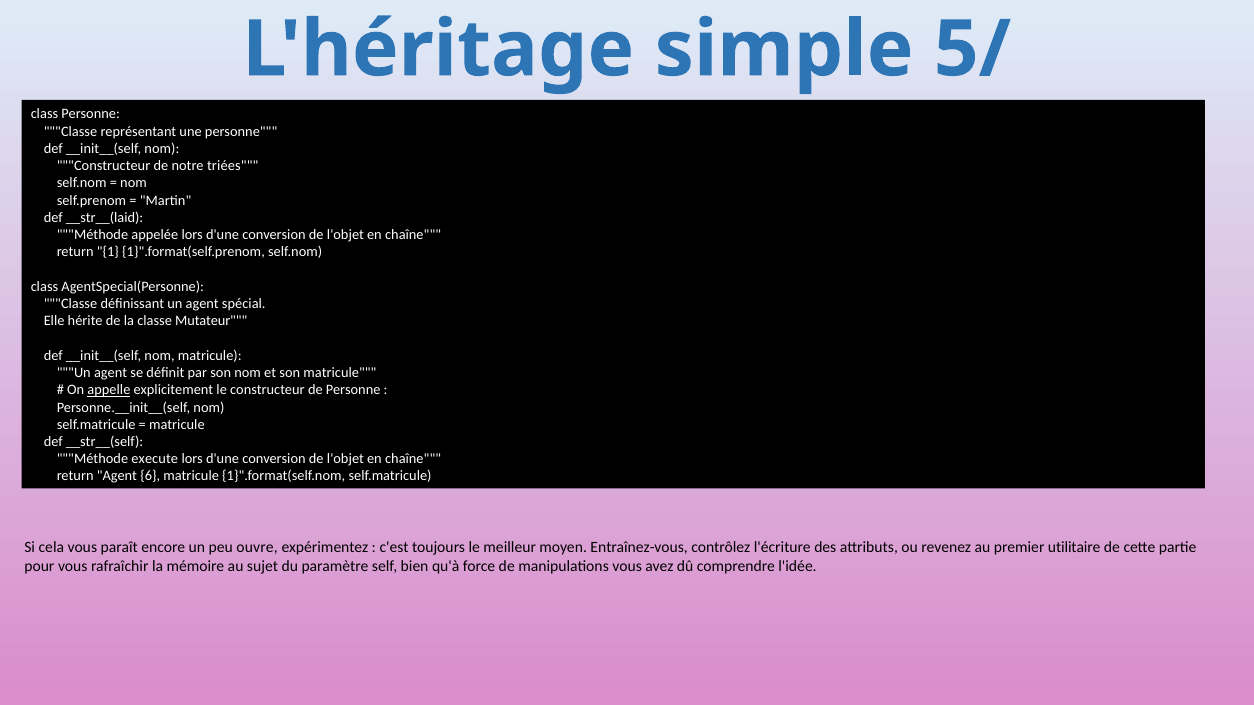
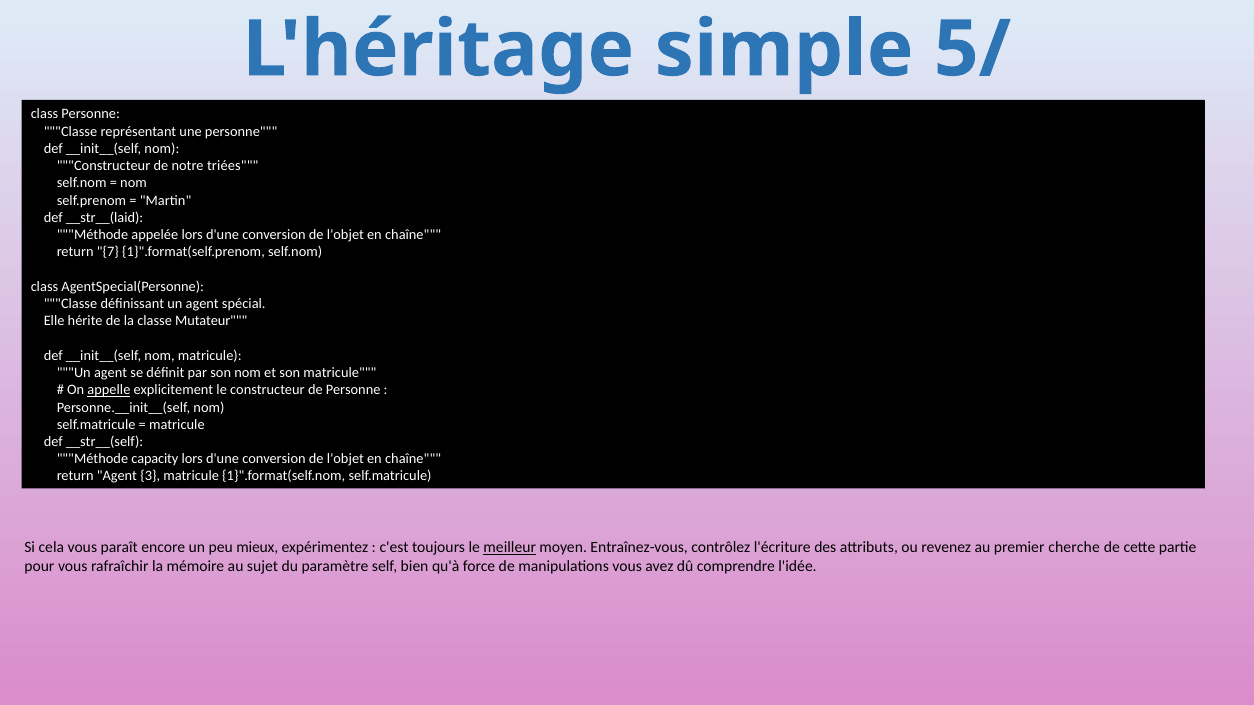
1: 1 -> 7 (108, 252)
execute: execute -> capacity (155, 459)
6: 6 -> 3 (150, 477)
ouvre: ouvre -> mieux (257, 548)
meilleur underline: none -> present (510, 548)
utilitaire: utilitaire -> cherche (1074, 548)
